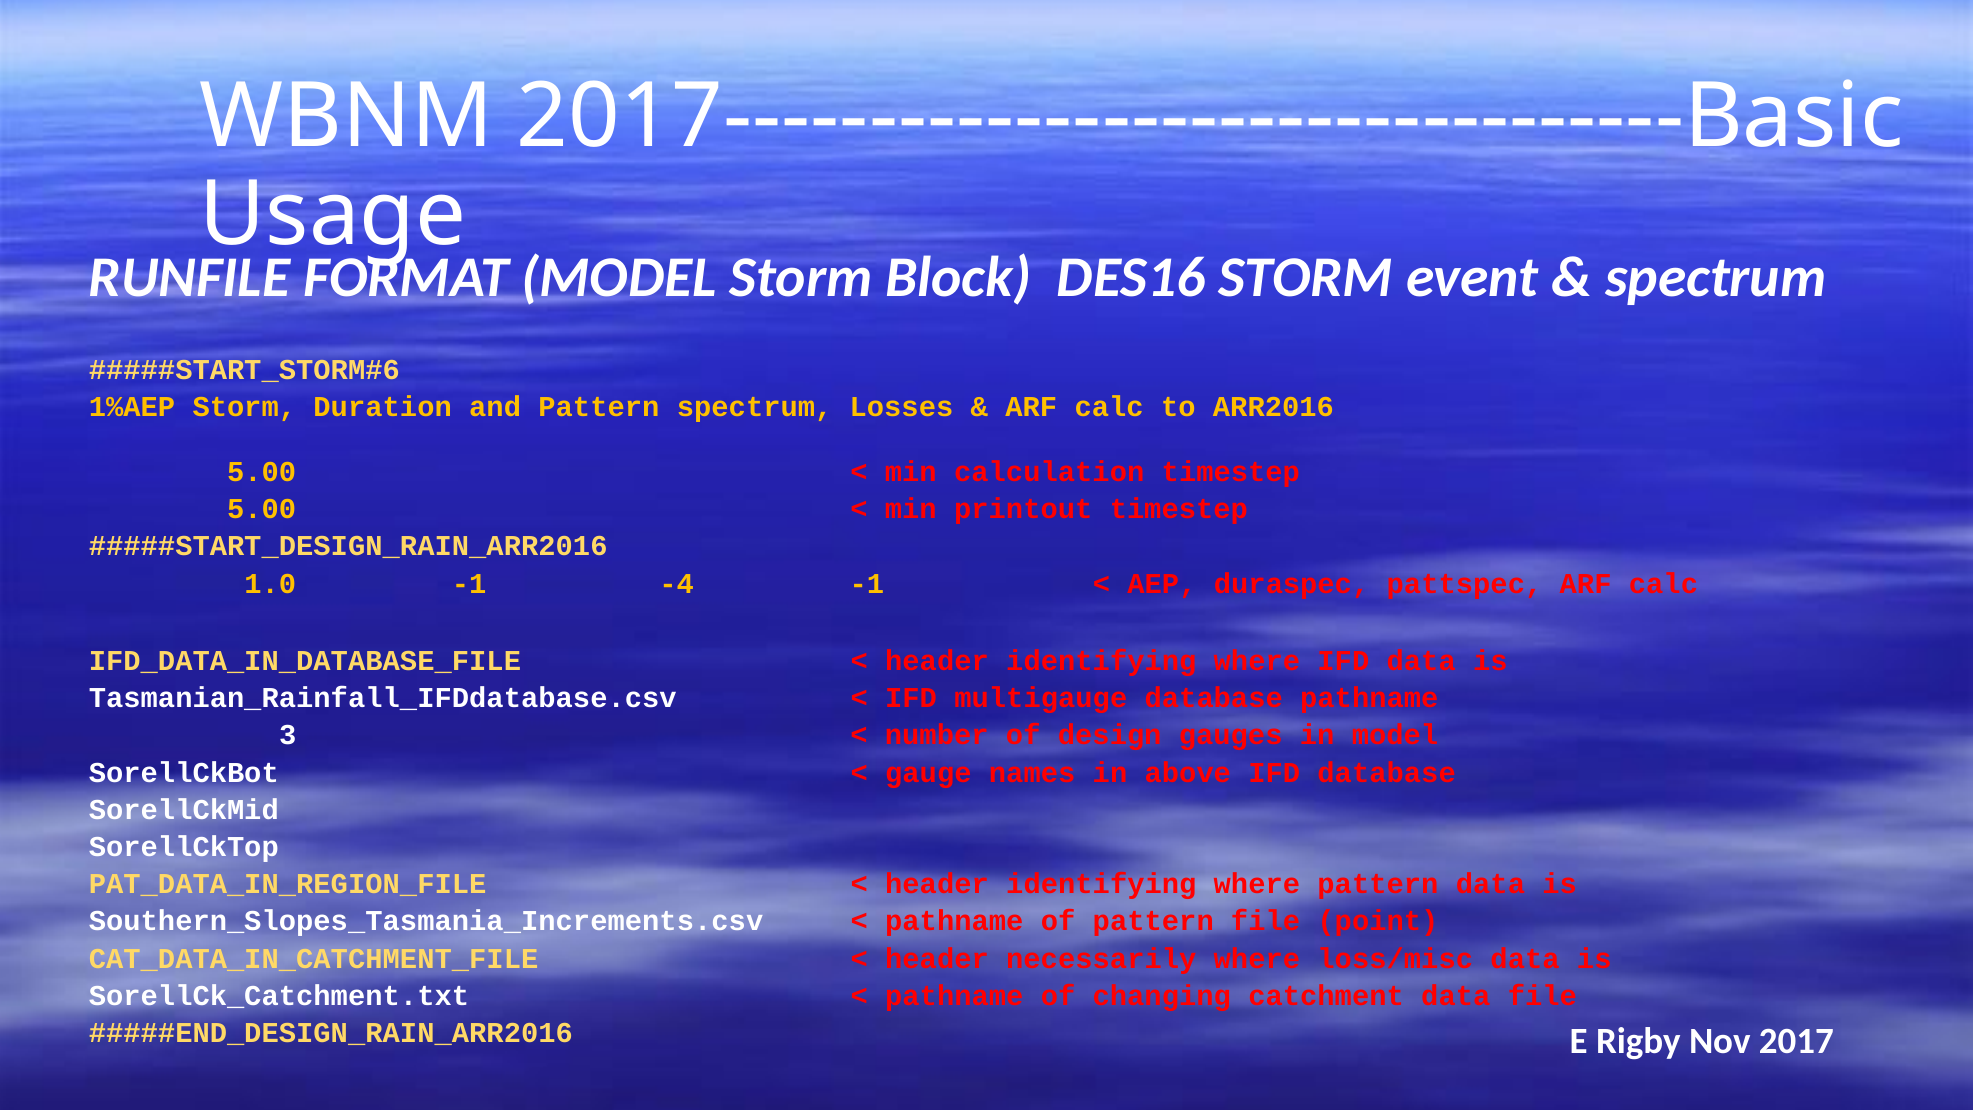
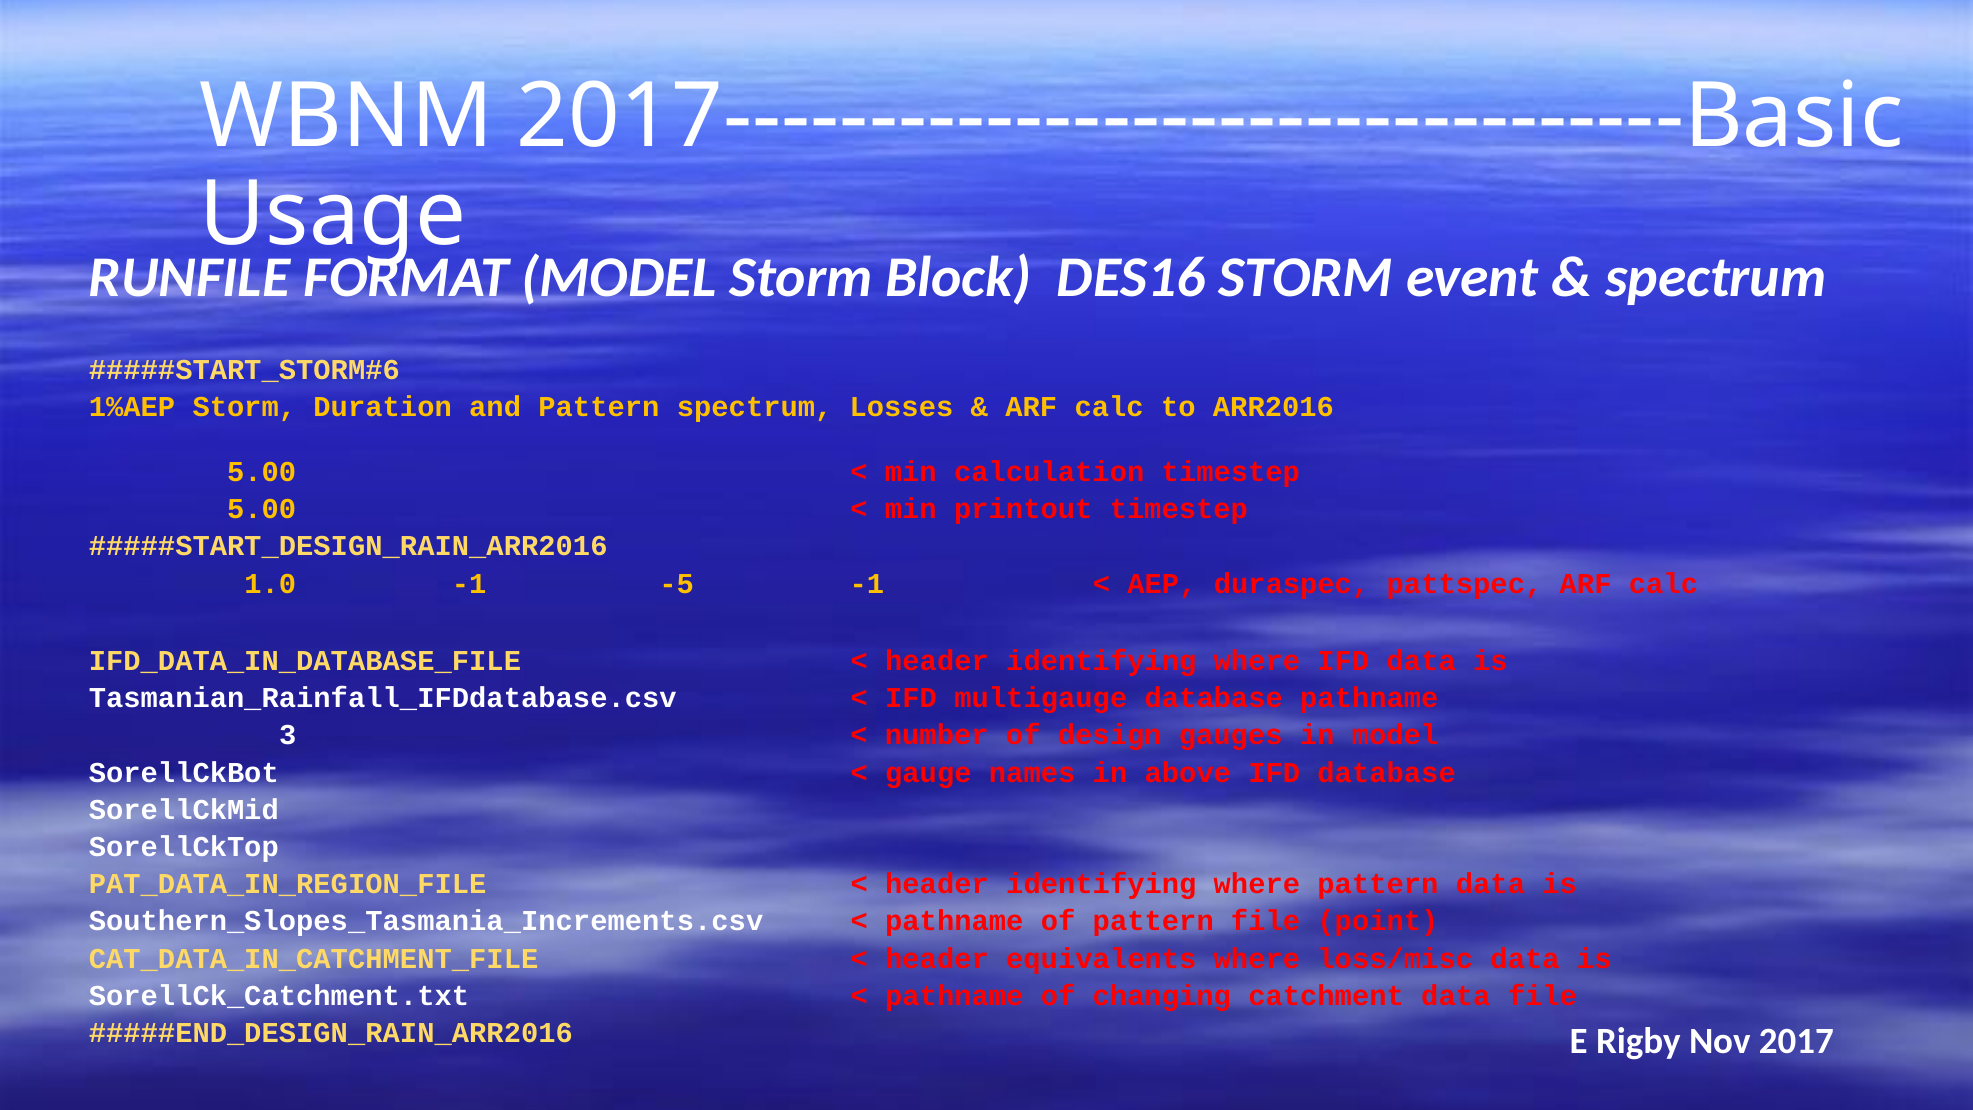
-4: -4 -> -5 (677, 584)
necessarily: necessarily -> equivalents (1101, 958)
